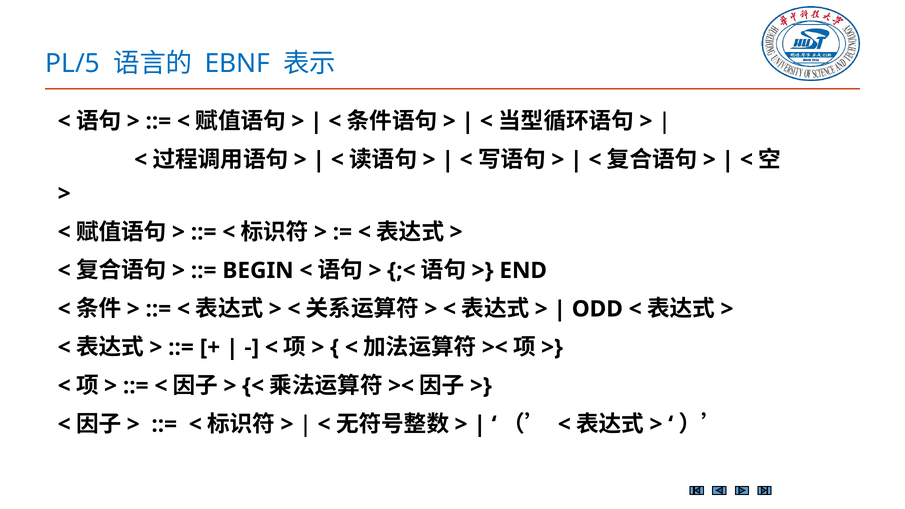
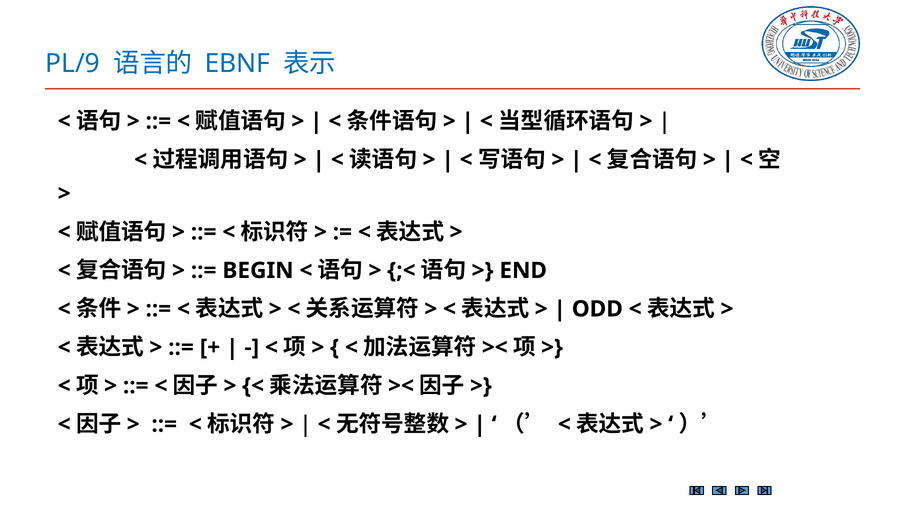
PL/5: PL/5 -> PL/9 (73, 63)
